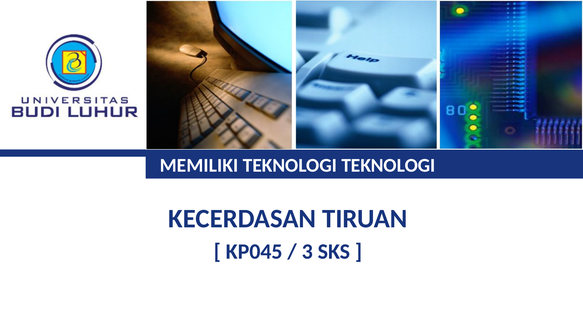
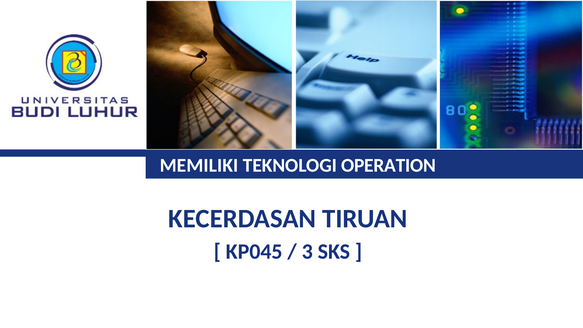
TEKNOLOGI TEKNOLOGI: TEKNOLOGI -> OPERATION (388, 165)
